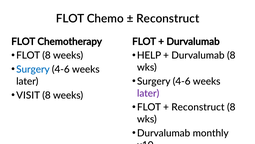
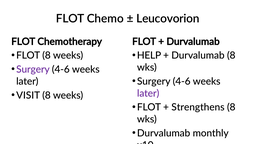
Reconstruct: Reconstruct -> Leucovorion (168, 19)
Surgery colour: blue -> purple (33, 69)
Reconstruct: Reconstruct -> Strengthens (198, 107)
